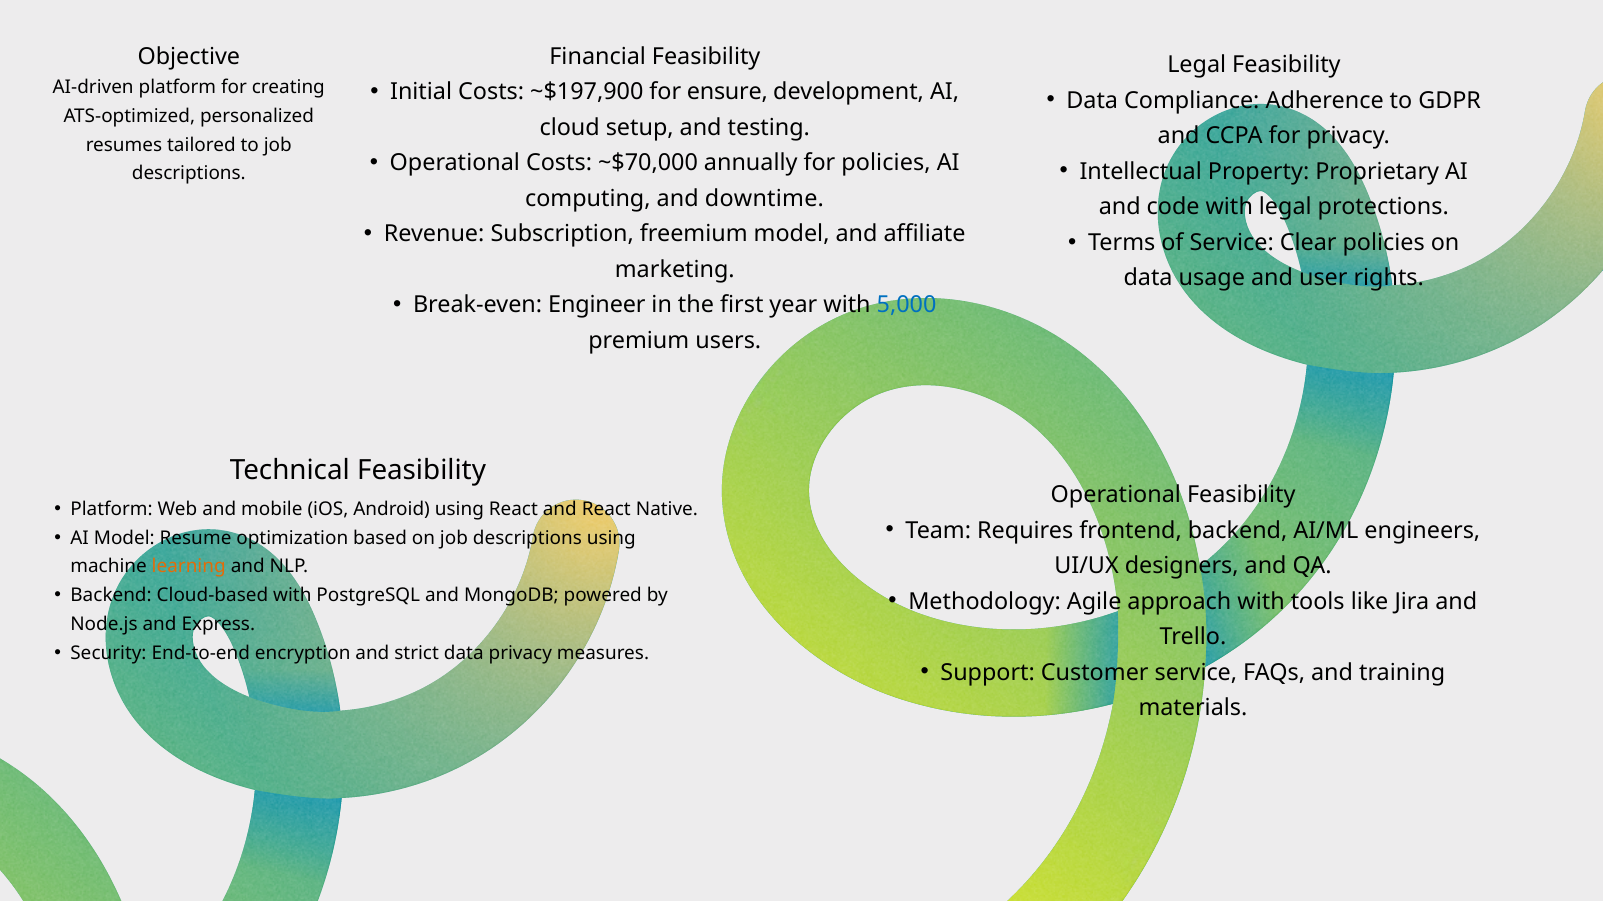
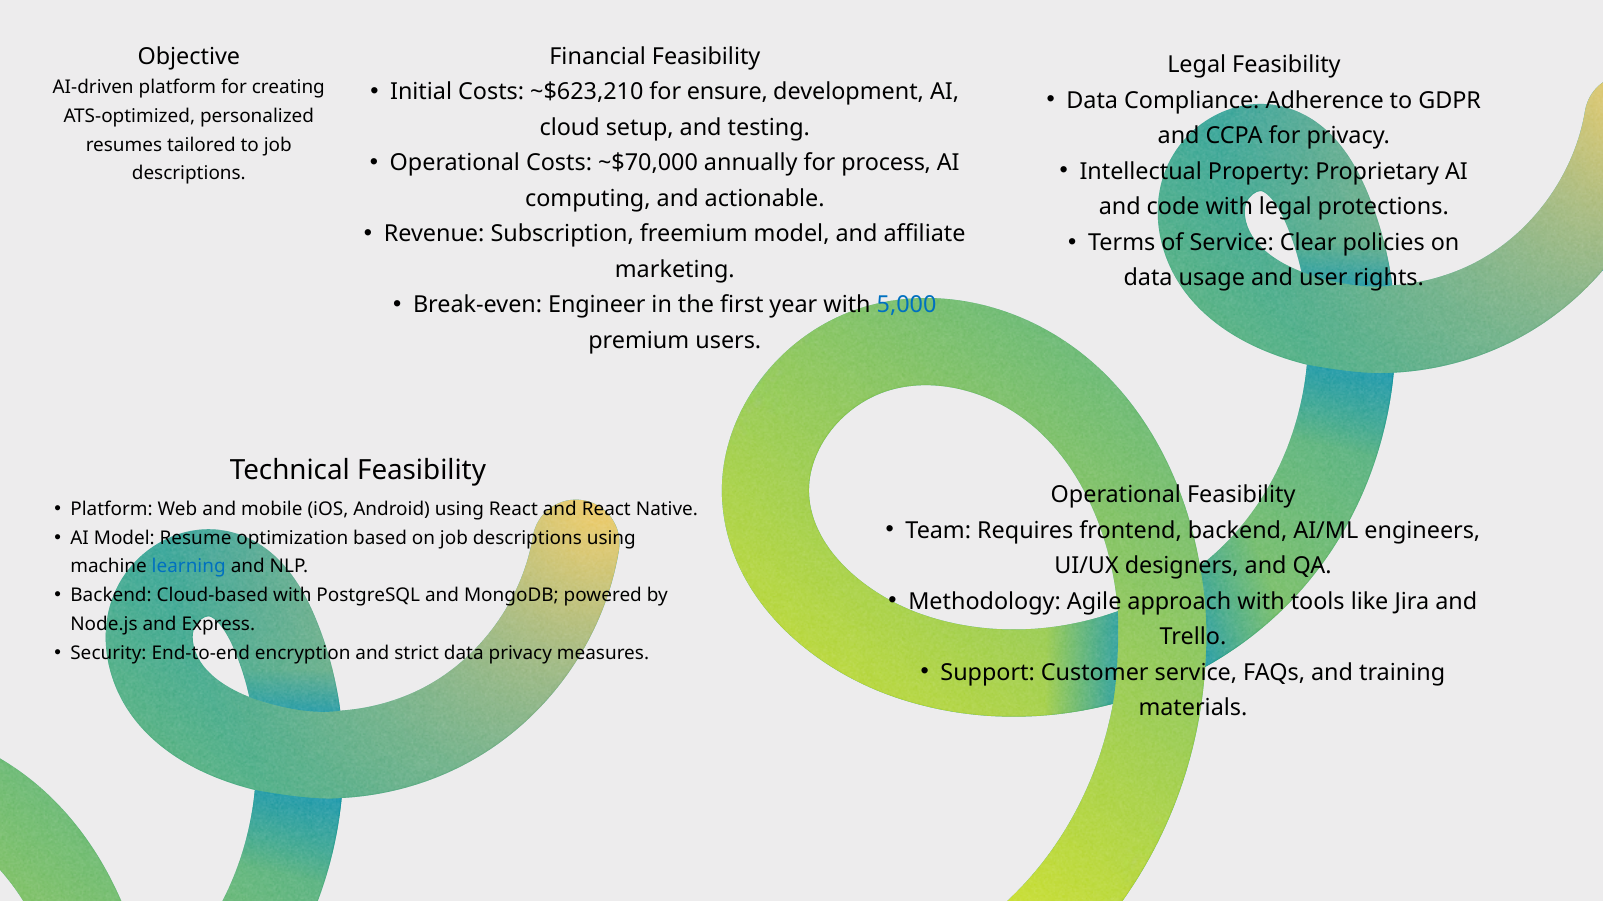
~$197,900: ~$197,900 -> ~$623,210 (587, 92)
for policies: policies -> process (886, 163)
downtime: downtime -> actionable (765, 198)
learning colour: orange -> blue (189, 567)
